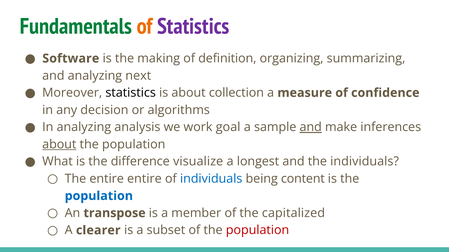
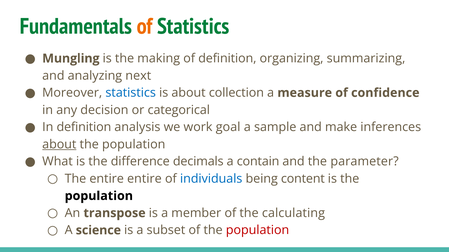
Statistics colour: purple -> green (193, 26)
Software: Software -> Mungling (71, 59)
statistics colour: black -> blue (131, 93)
algorithms: algorithms -> categorical (179, 110)
In analyzing: analyzing -> definition (84, 127)
and underline: present -> none (311, 127)
visualize: visualize -> decimals (198, 162)
longest: longest -> contain (258, 162)
the individuals: individuals -> parameter (365, 162)
population colour: blue -> black (99, 196)
capitalized: capitalized -> calculating (293, 214)
clearer: clearer -> science (98, 231)
